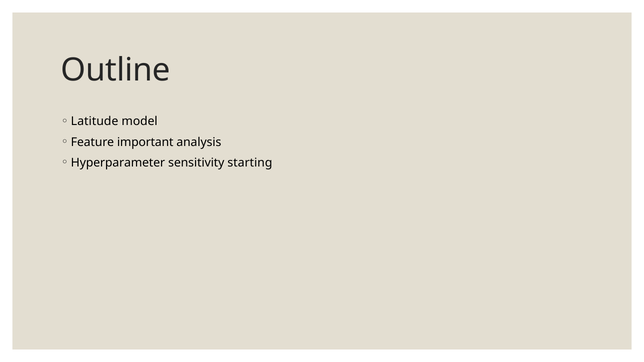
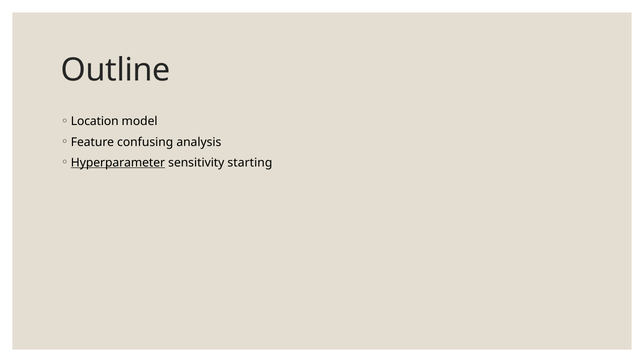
Latitude: Latitude -> Location (95, 122)
important: important -> confusing (145, 142)
Hyperparameter underline: none -> present (118, 163)
